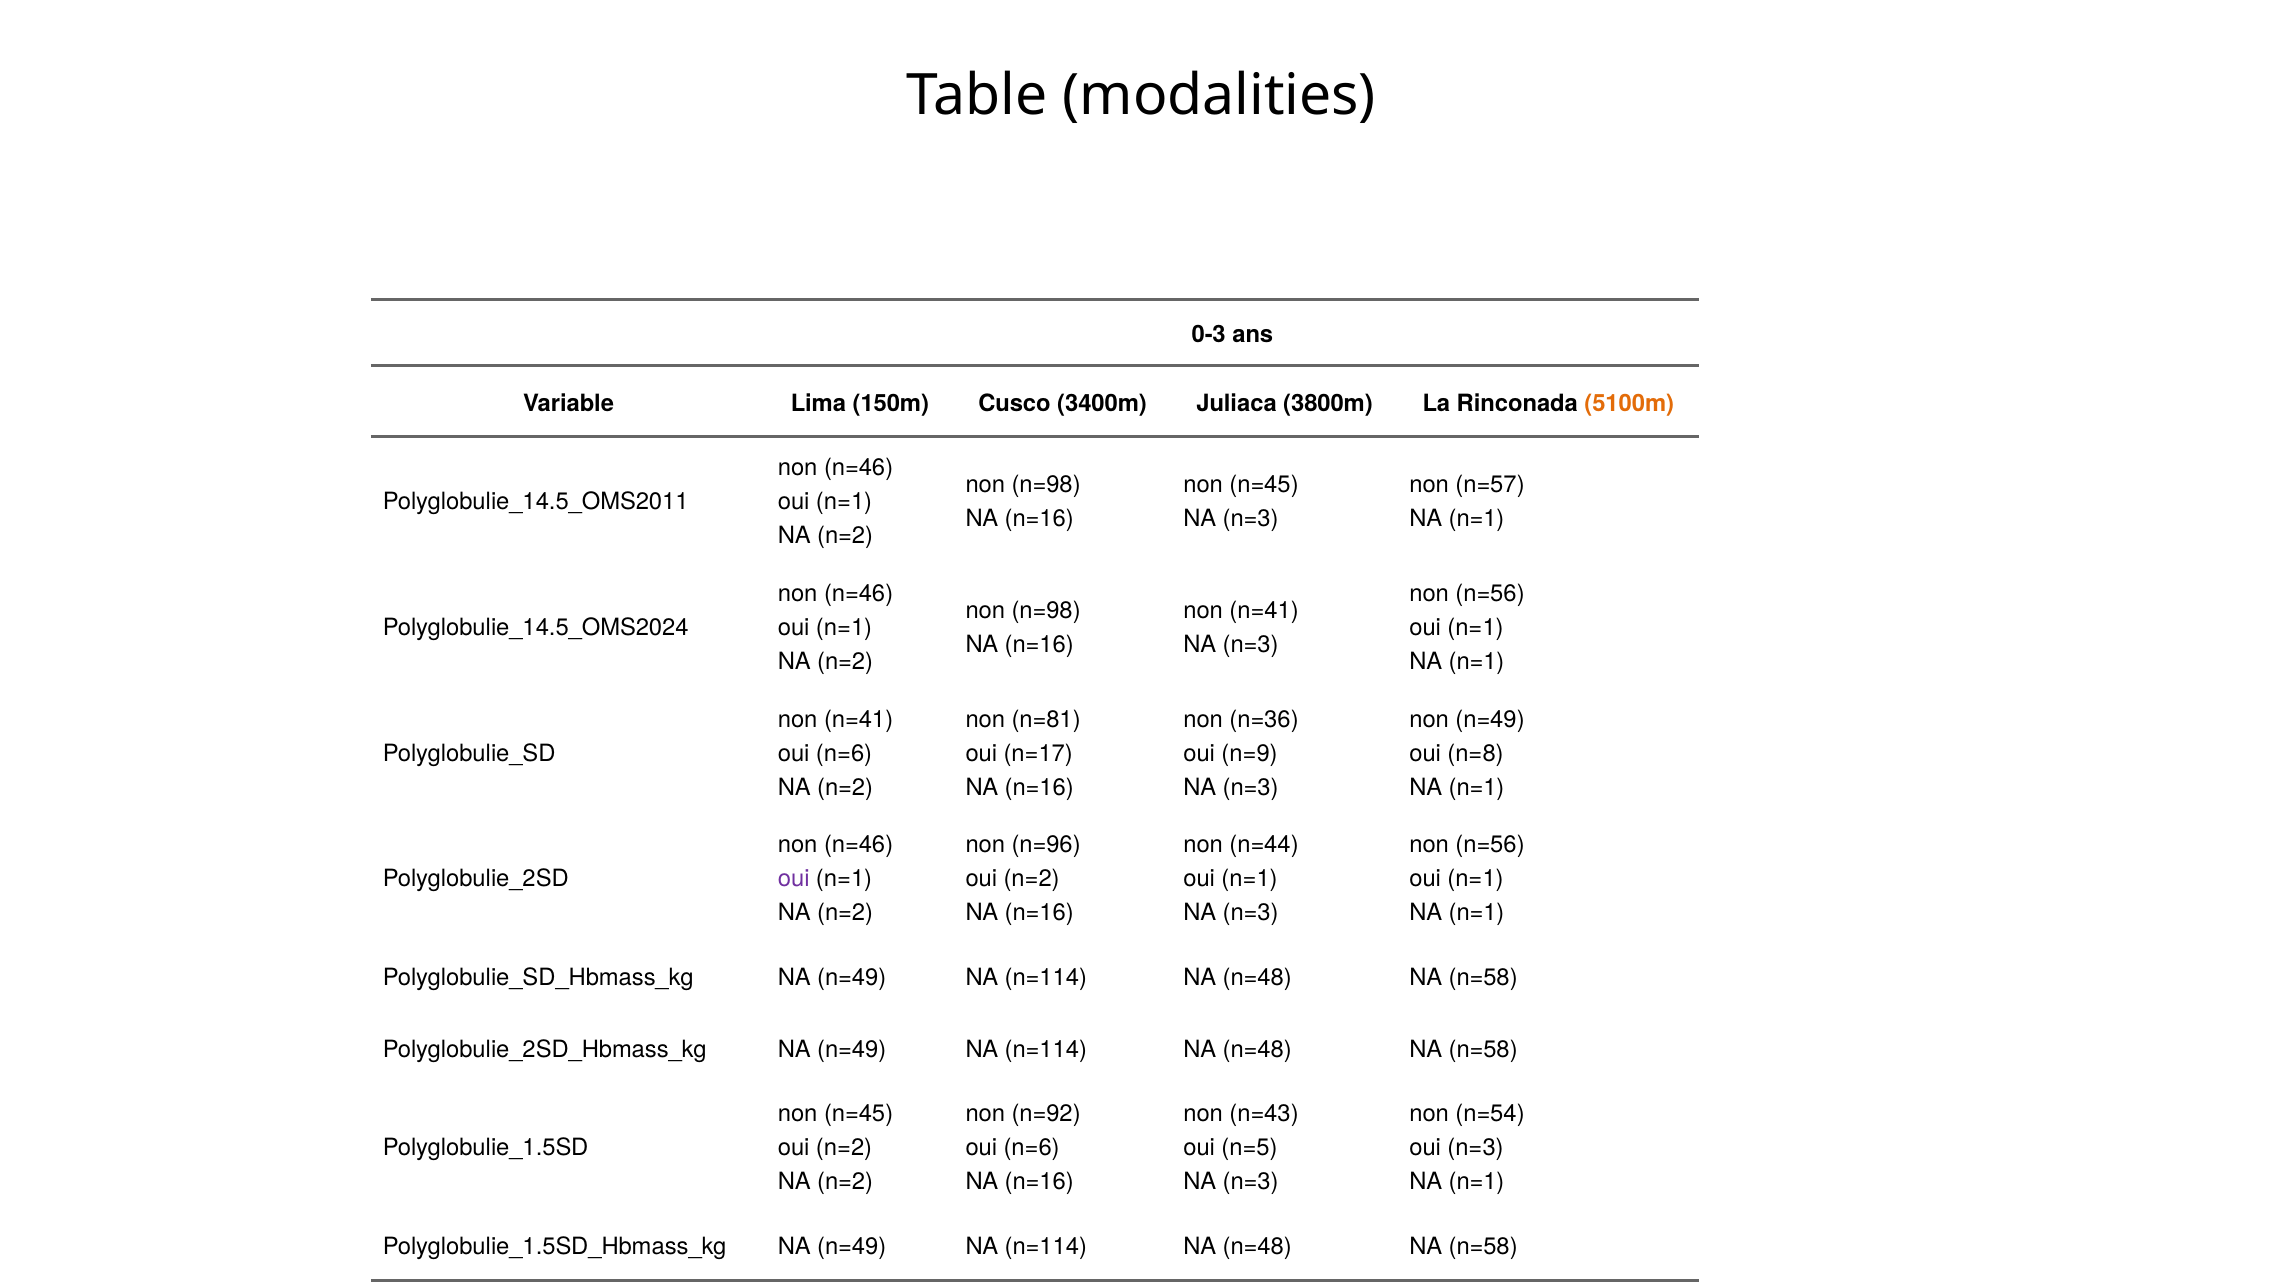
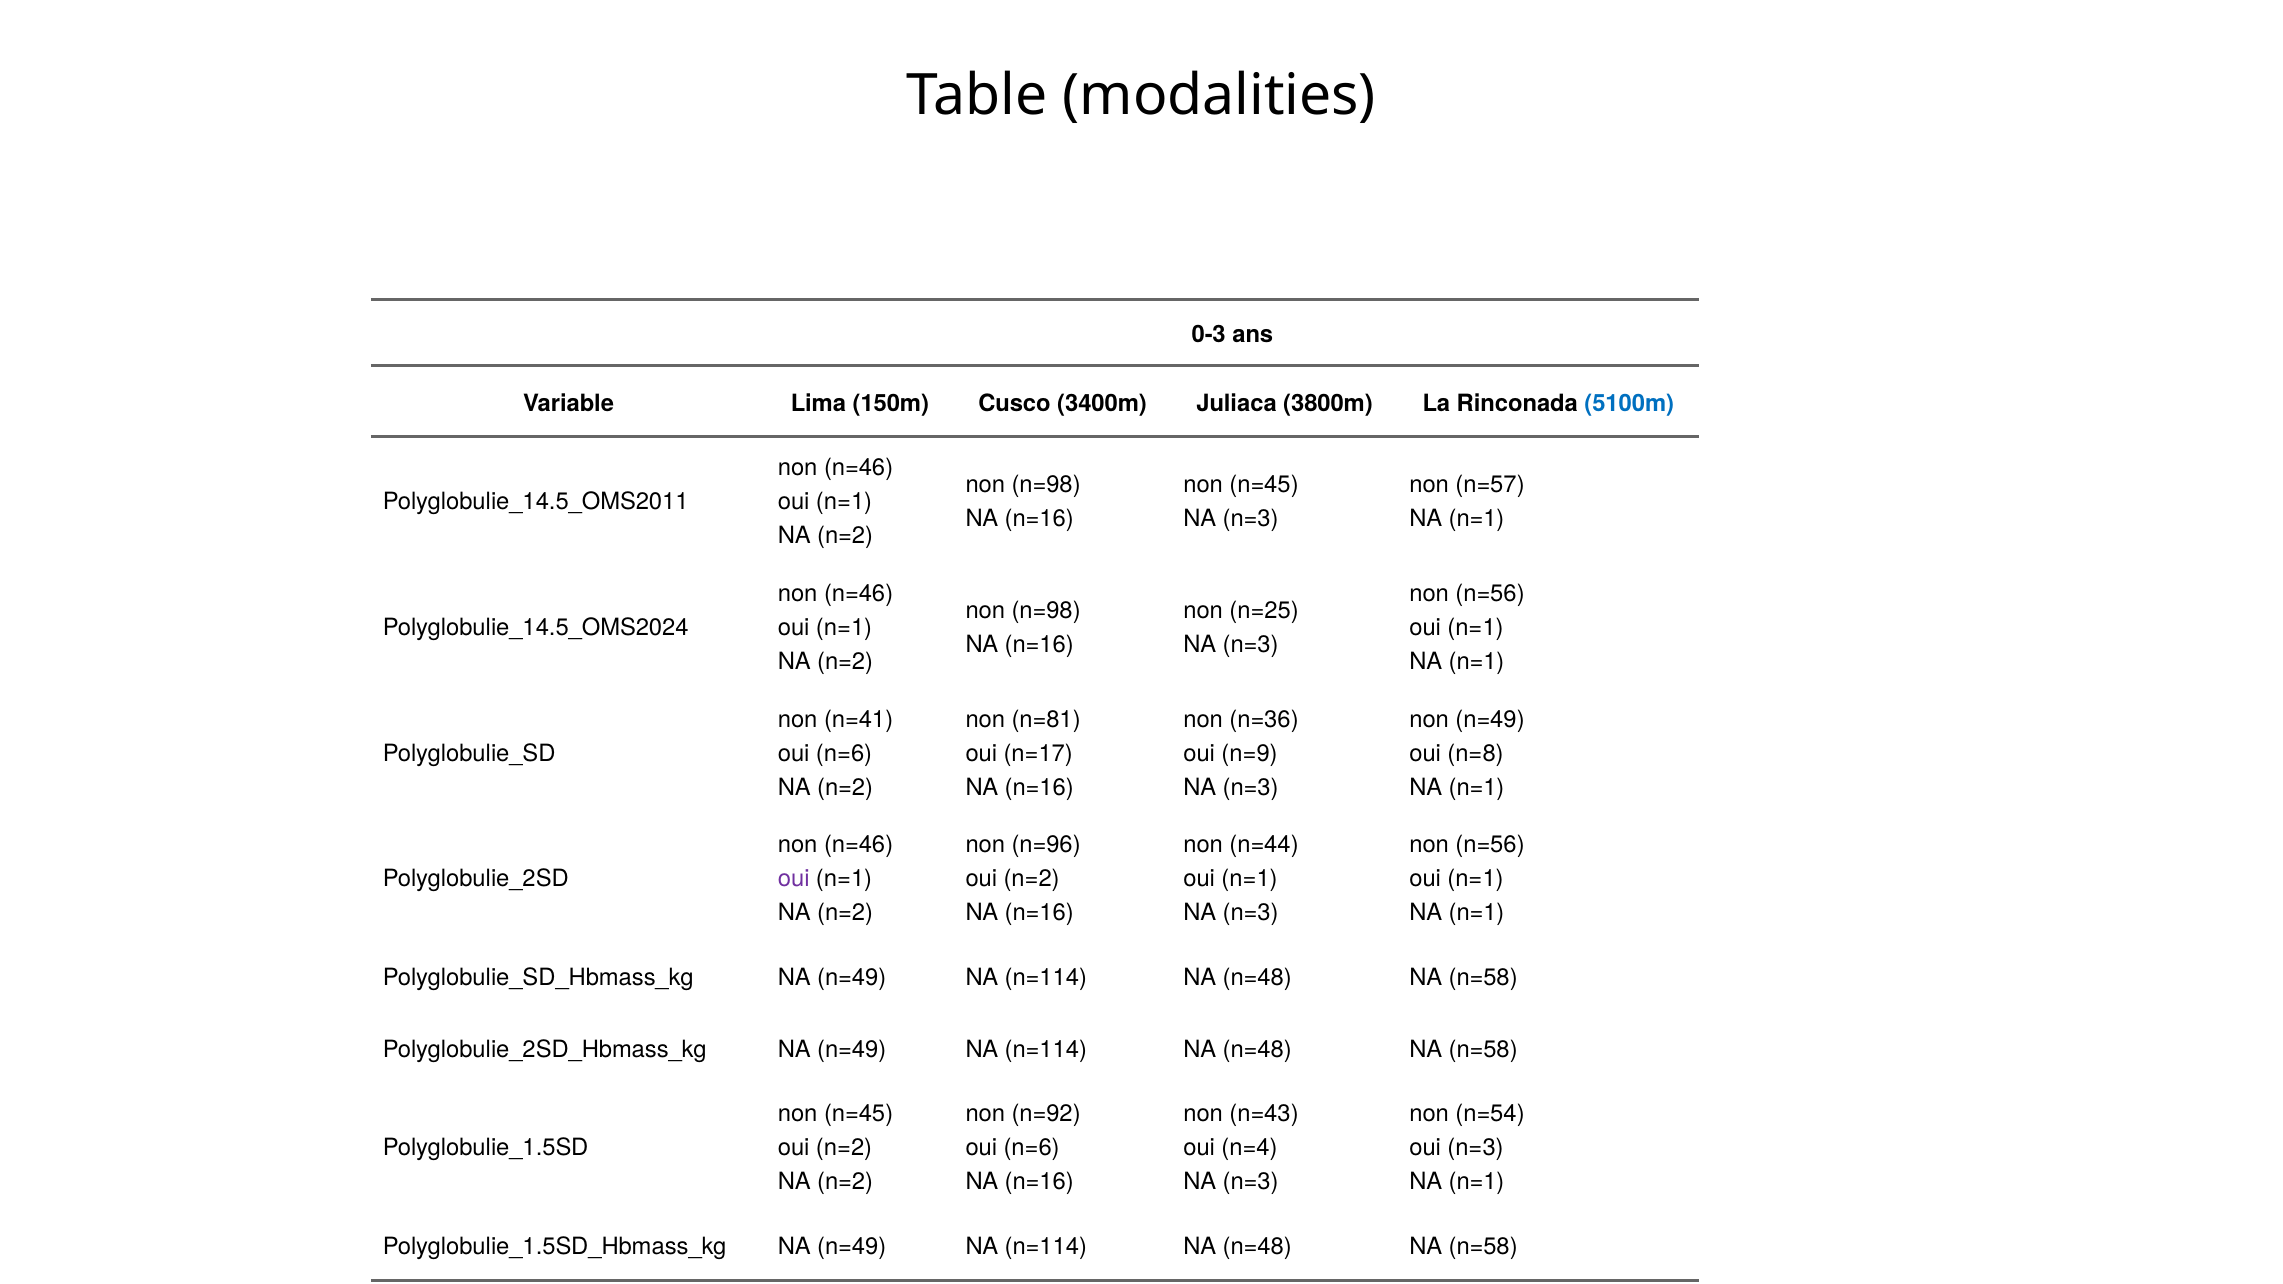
5100m colour: orange -> blue (1629, 403)
n=41: n=41 -> n=25 (1264, 611)
n=5: n=5 -> n=4 (1250, 1148)
